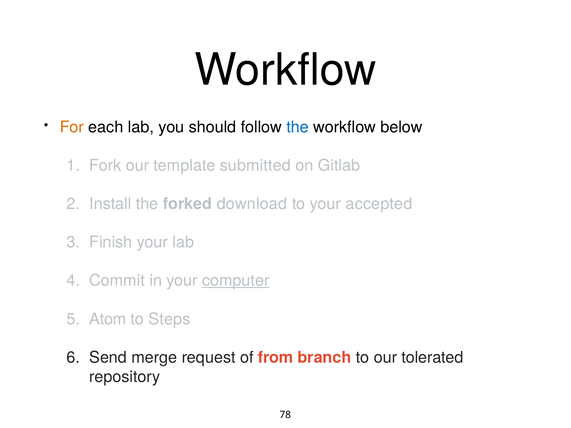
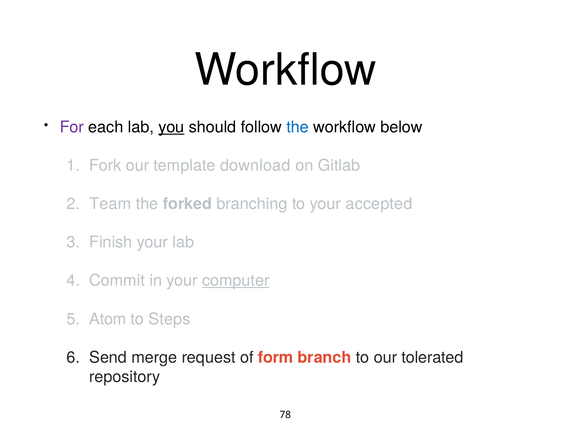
For colour: orange -> purple (72, 127)
you underline: none -> present (171, 127)
submitted: submitted -> download (255, 166)
Install: Install -> Team (110, 204)
download: download -> branching (252, 204)
from: from -> form (276, 358)
